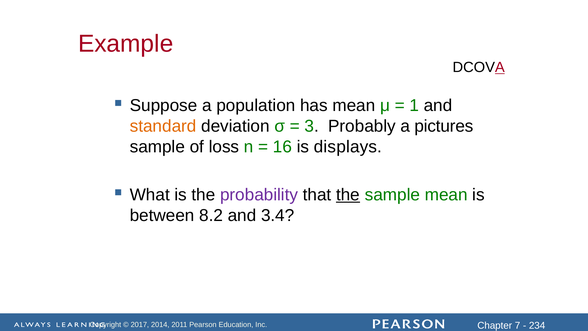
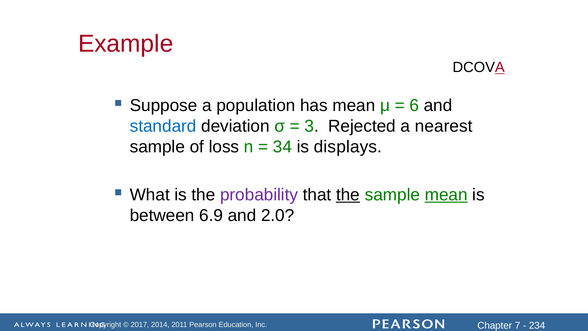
1: 1 -> 6 (414, 105)
standard colour: orange -> blue (163, 126)
Probably: Probably -> Rejected (362, 126)
pictures: pictures -> nearest (444, 126)
16: 16 -> 34 (282, 147)
mean underline: none -> present (446, 195)
8.2: 8.2 -> 6.9 (211, 215)
3.4: 3.4 -> 2.0 (278, 215)
